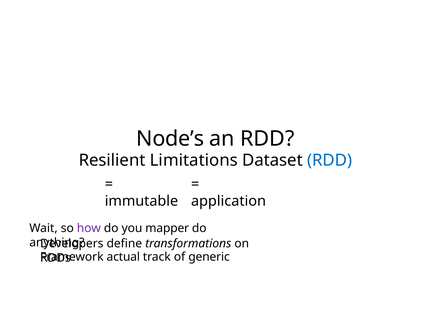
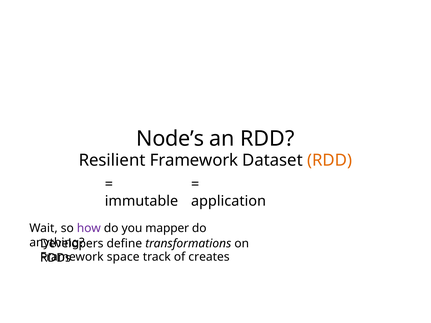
Resilient Limitations: Limitations -> Framework (194, 161)
RDD colour: blue -> orange (330, 161)
actual: actual -> space (123, 257)
generic: generic -> creates (209, 257)
